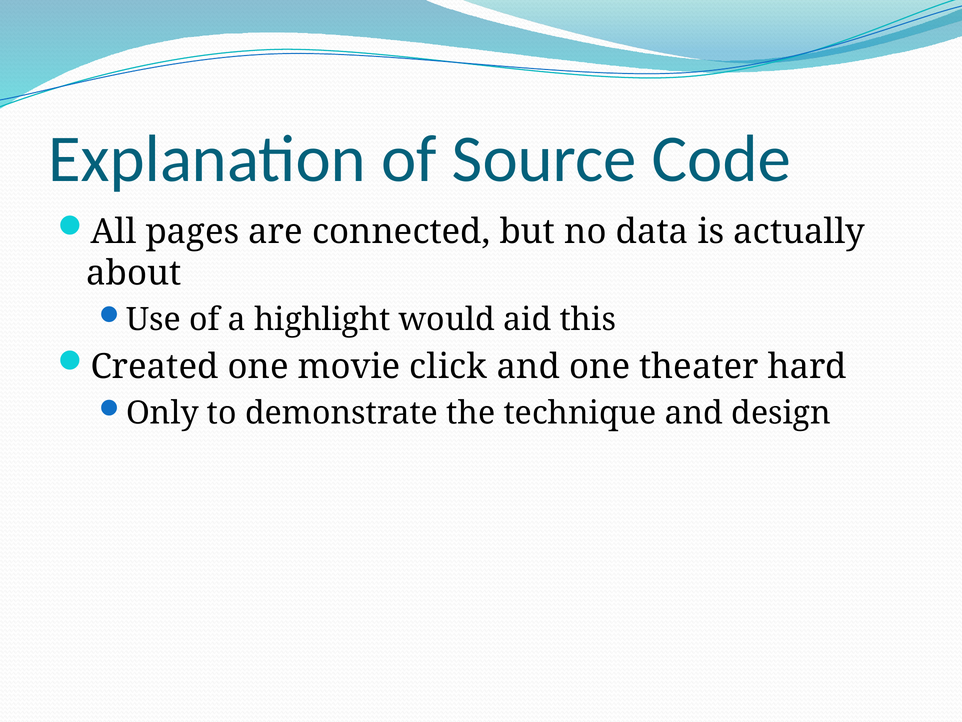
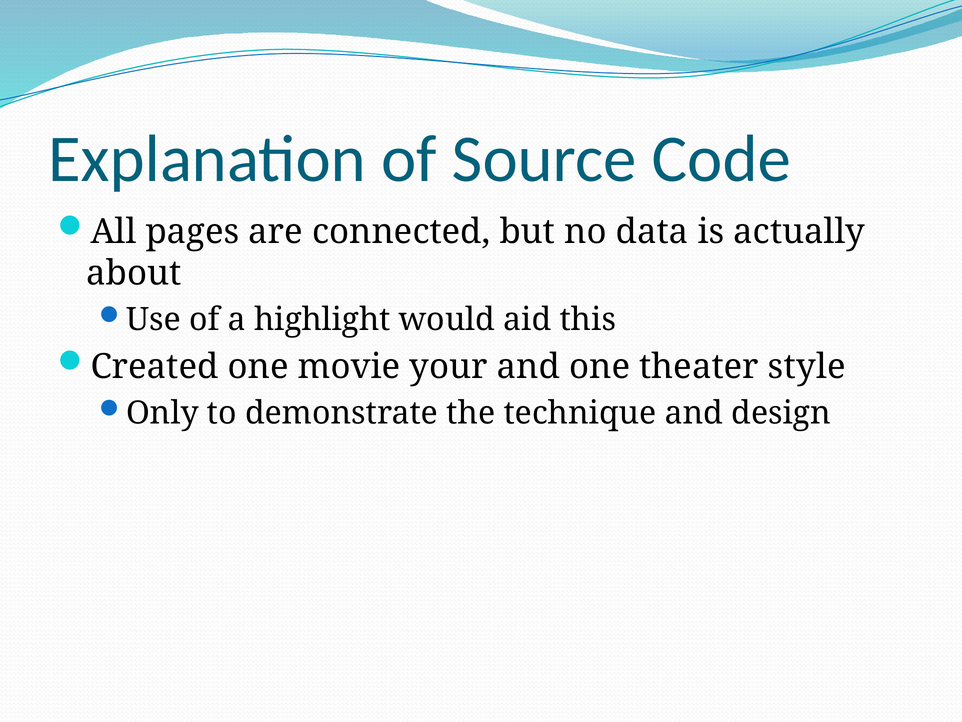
click: click -> your (449, 367)
hard: hard -> style (807, 367)
